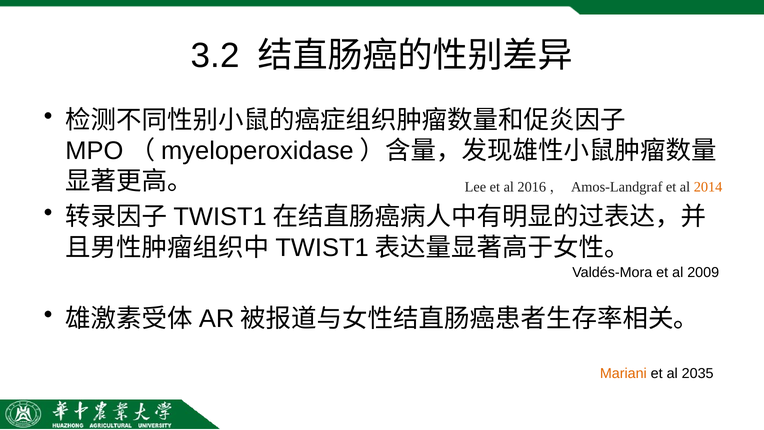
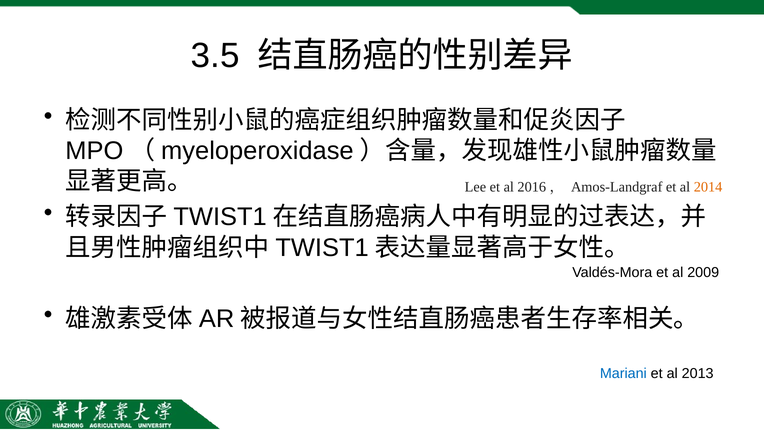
3.2: 3.2 -> 3.5 (215, 55)
Mariani colour: orange -> blue (623, 373)
2035: 2035 -> 2013 (698, 373)
